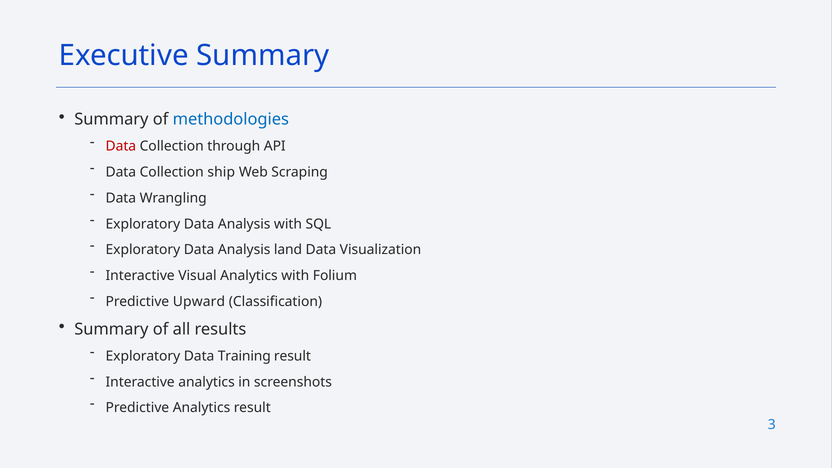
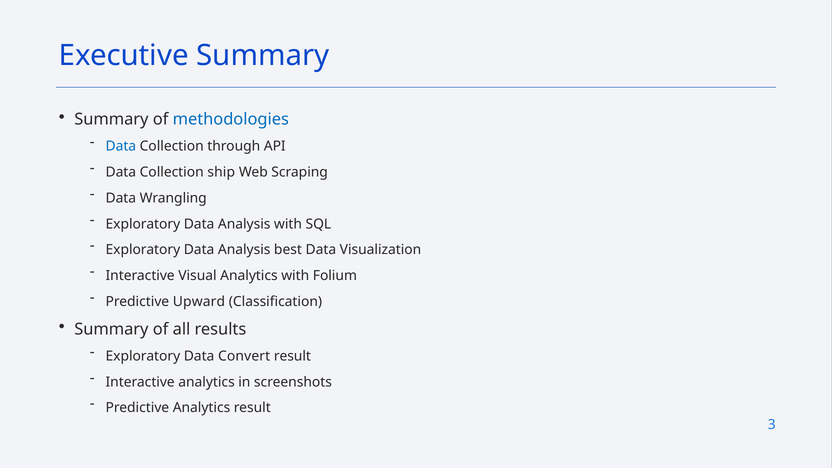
Data colour: red -> blue (121, 146)
land: land -> best (288, 250)
Training: Training -> Convert (244, 356)
